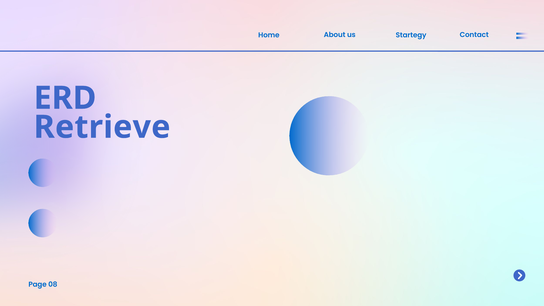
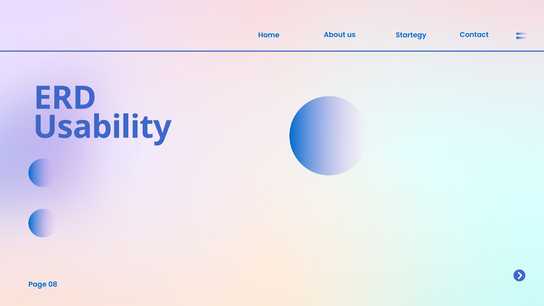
Retrieve: Retrieve -> Usability (102, 127)
